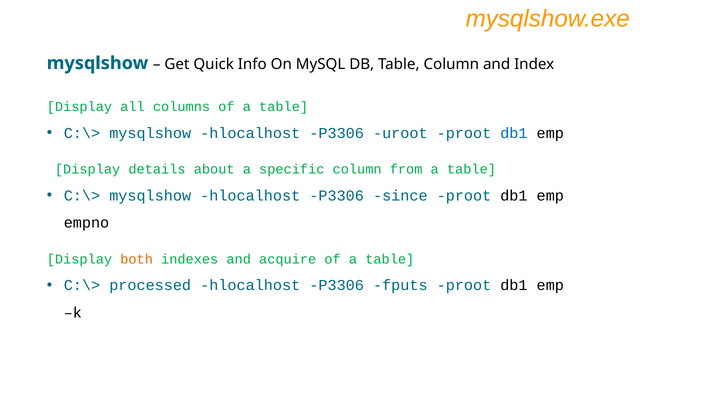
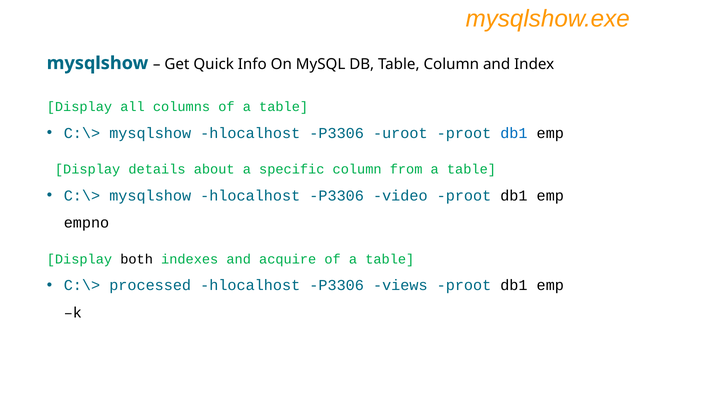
since: since -> video (400, 196)
both colour: orange -> black (137, 259)
fputs: fputs -> views (400, 286)
